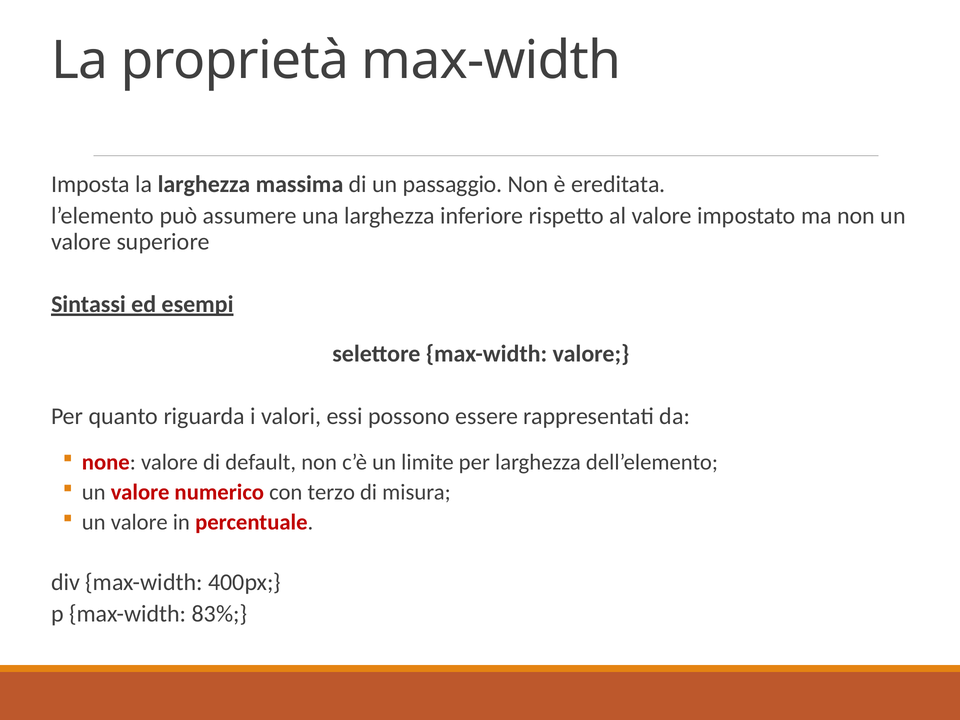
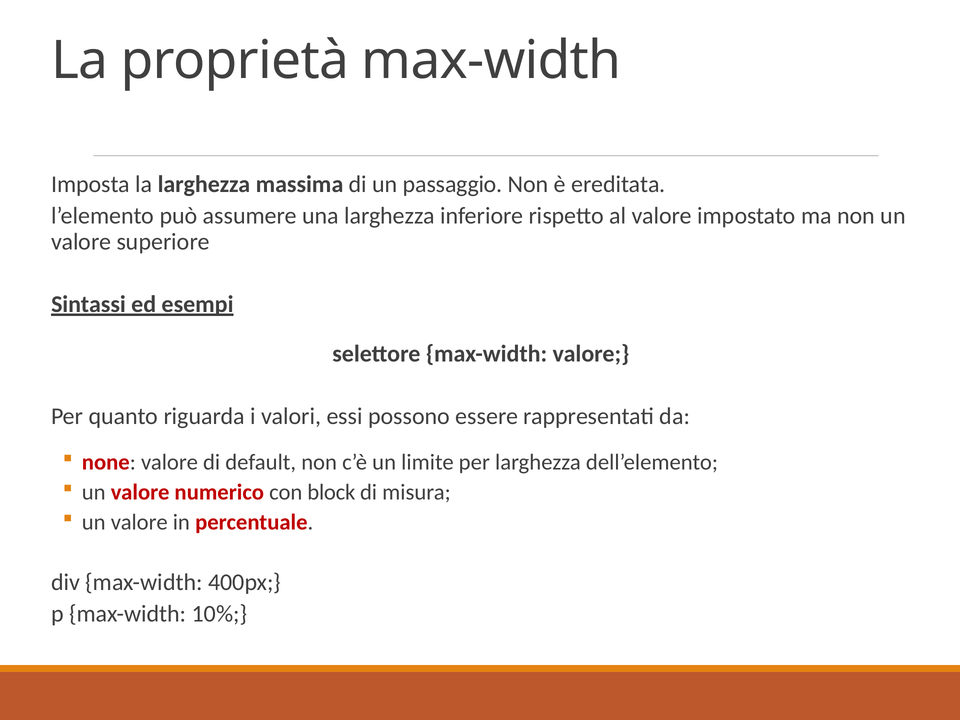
terzo: terzo -> block (331, 492)
83%: 83% -> 10% (219, 614)
